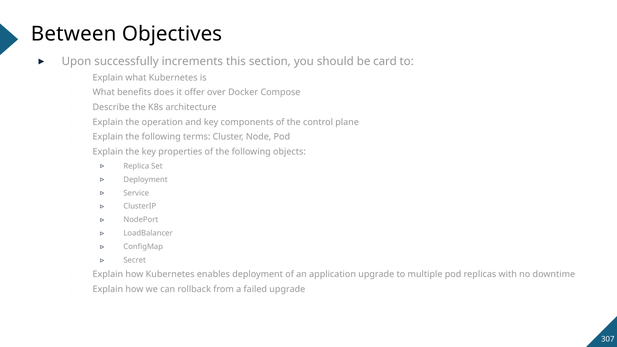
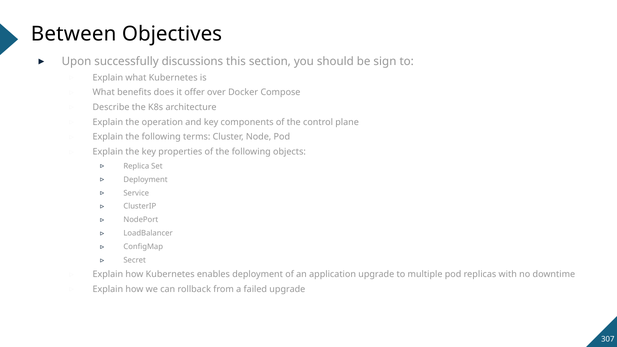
increments: increments -> discussions (192, 61)
card: card -> sign (385, 61)
